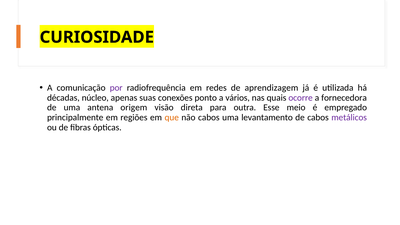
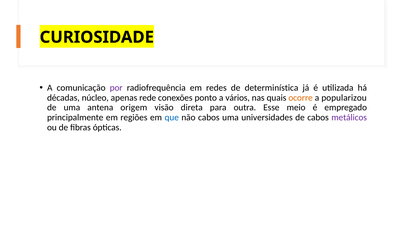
aprendizagem: aprendizagem -> determinística (271, 88)
suas: suas -> rede (148, 98)
ocorre colour: purple -> orange (301, 98)
fornecedora: fornecedora -> popularizou (344, 98)
que colour: orange -> blue (172, 117)
levantamento: levantamento -> universidades (267, 117)
